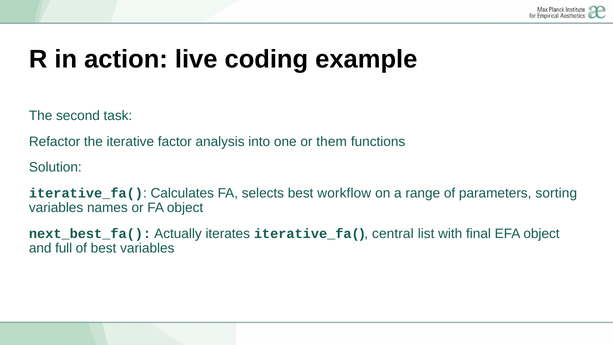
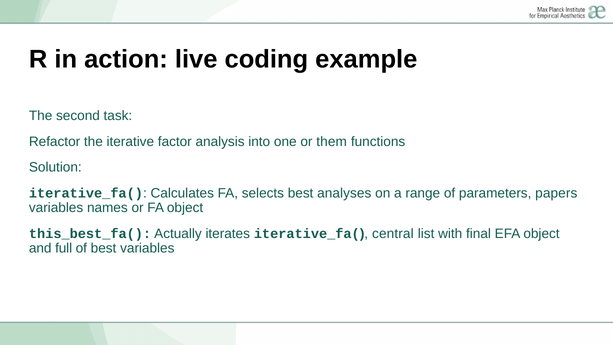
workflow: workflow -> analyses (344, 193)
sorting: sorting -> papers (556, 193)
next_best_fa(: next_best_fa( -> this_best_fa( (90, 234)
